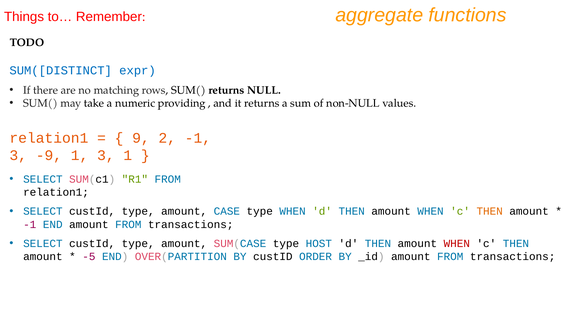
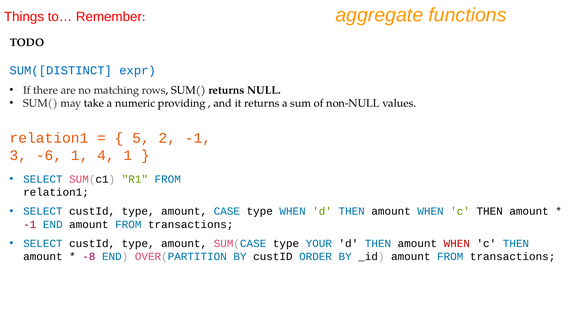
9: 9 -> 5 (141, 138)
-9: -9 -> -6 (49, 156)
1 3: 3 -> 4 (106, 156)
THEN colour: orange -> black (490, 212)
HOST: HOST -> YOUR (319, 244)
-5: -5 -> -8 (89, 257)
